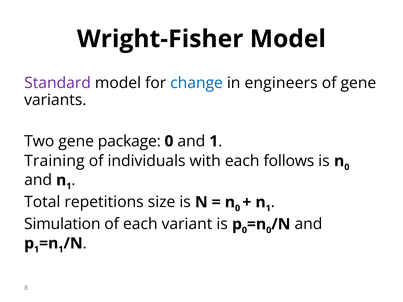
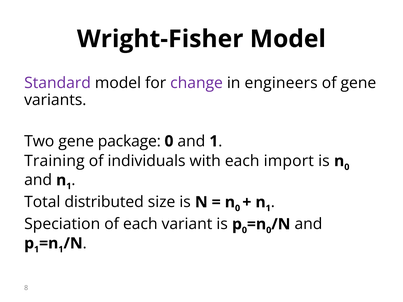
change colour: blue -> purple (197, 83)
follows: follows -> import (289, 161)
repetitions: repetitions -> distributed (104, 202)
Simulation: Simulation -> Speciation (62, 224)
